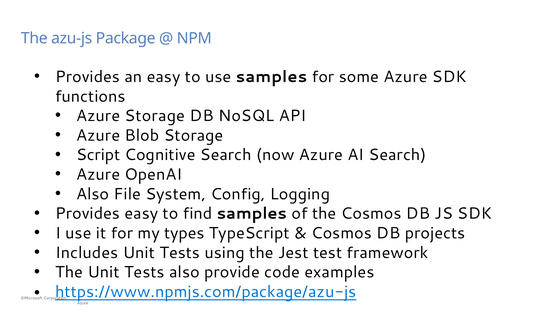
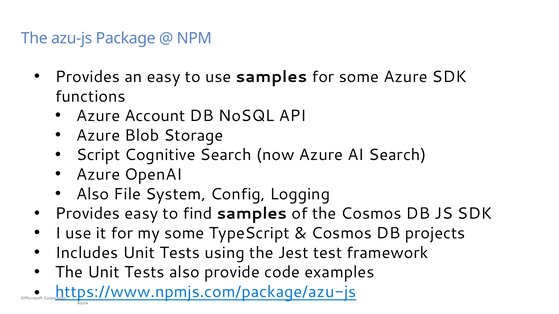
Azure Storage: Storage -> Account (155, 116)
my types: types -> some (184, 233)
